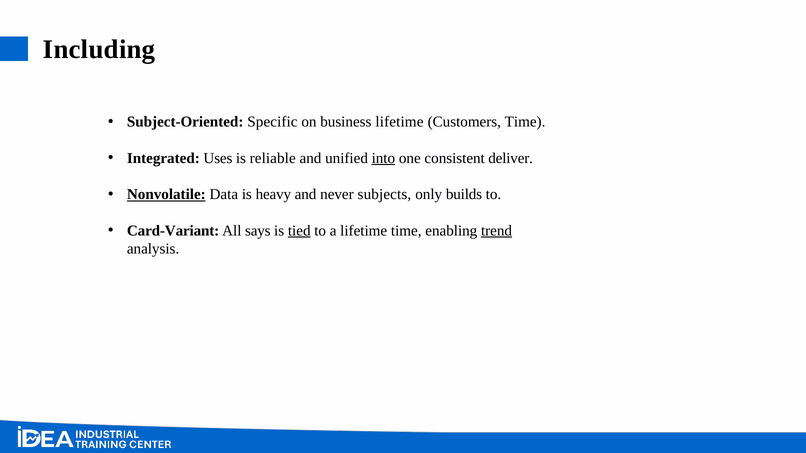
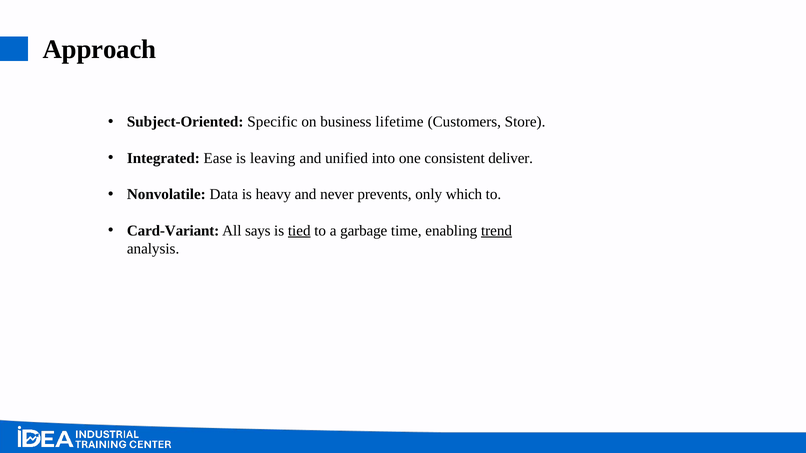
Including: Including -> Approach (99, 50)
Customers Time: Time -> Store (525, 122)
Uses: Uses -> Ease (218, 158)
reliable: reliable -> leaving (273, 158)
into underline: present -> none (383, 158)
Nonvolatile underline: present -> none (166, 195)
subjects: subjects -> prevents (385, 195)
builds: builds -> which (464, 195)
a lifetime: lifetime -> garbage (364, 231)
